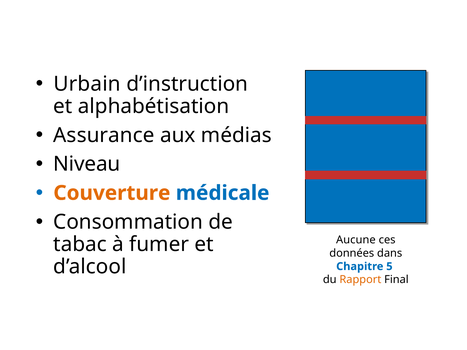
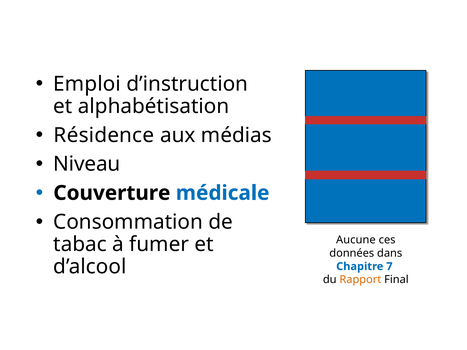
Urbain: Urbain -> Emploi (87, 84)
Assurance: Assurance -> Résidence (104, 135)
Couverture colour: orange -> black (112, 193)
5: 5 -> 7 (389, 267)
